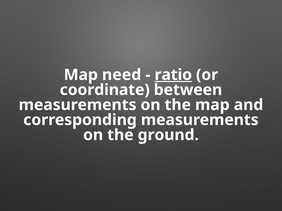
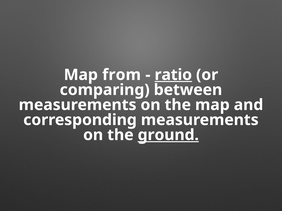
need: need -> from (122, 75)
coordinate: coordinate -> comparing (105, 90)
ground underline: none -> present (168, 135)
